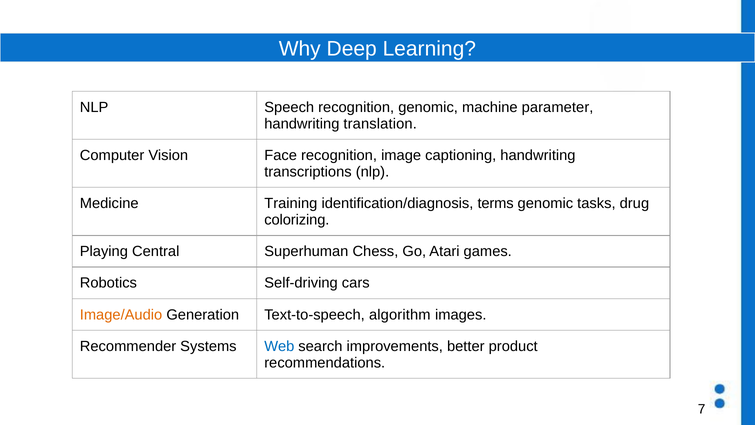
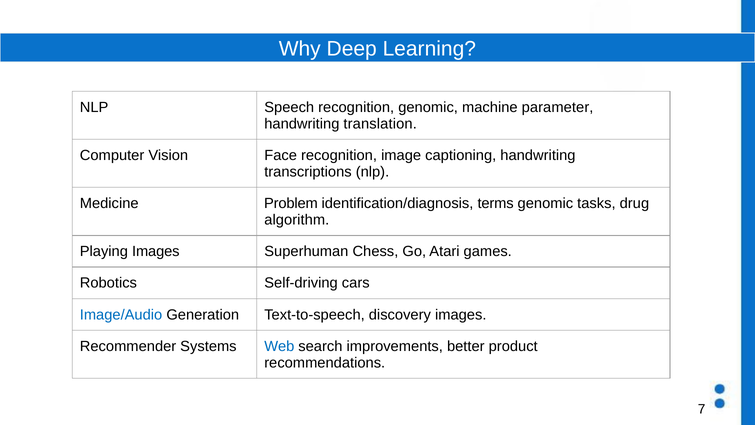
Training: Training -> Problem (291, 203)
colorizing: colorizing -> algorithm (297, 220)
Playing Central: Central -> Images (156, 251)
Image/Audio colour: orange -> blue (121, 314)
algorithm: algorithm -> discovery (400, 314)
